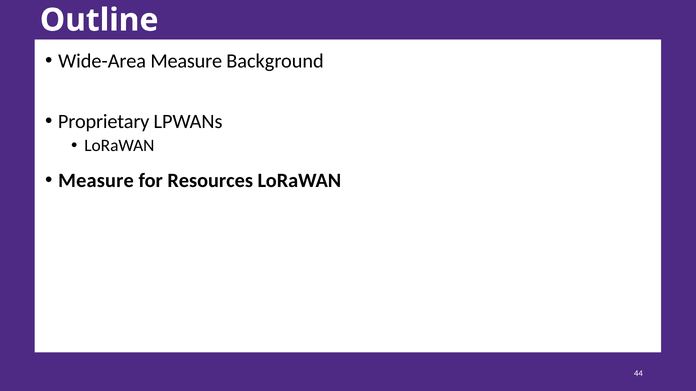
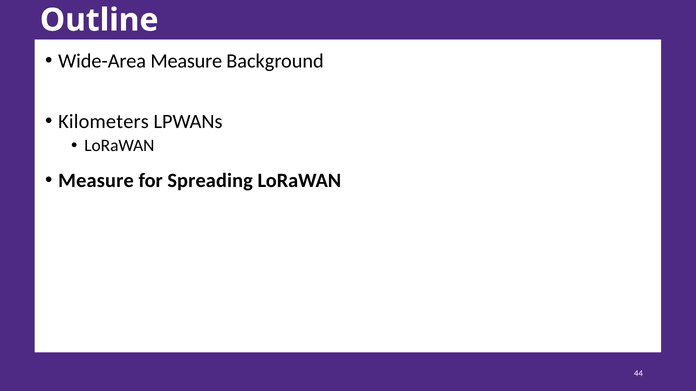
Proprietary: Proprietary -> Kilometers (103, 122)
Resources: Resources -> Spreading (210, 181)
